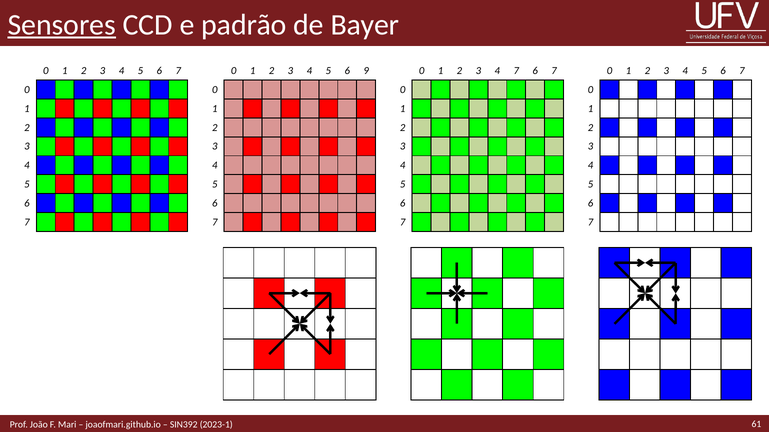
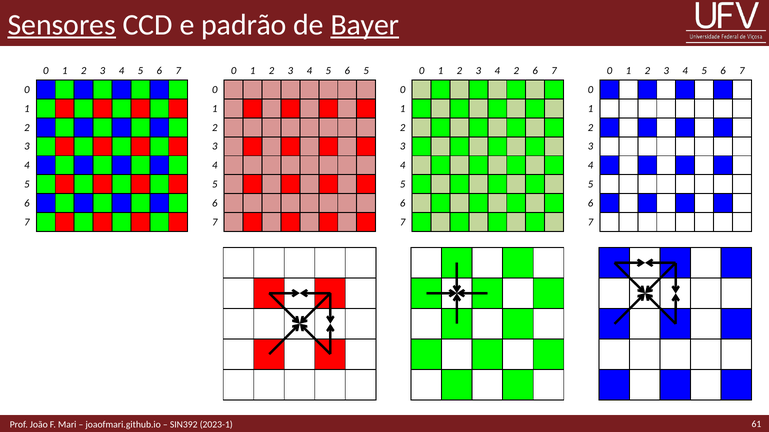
Bayer underline: none -> present (365, 25)
6 9: 9 -> 5 (366, 71)
4 7: 7 -> 2 (516, 71)
